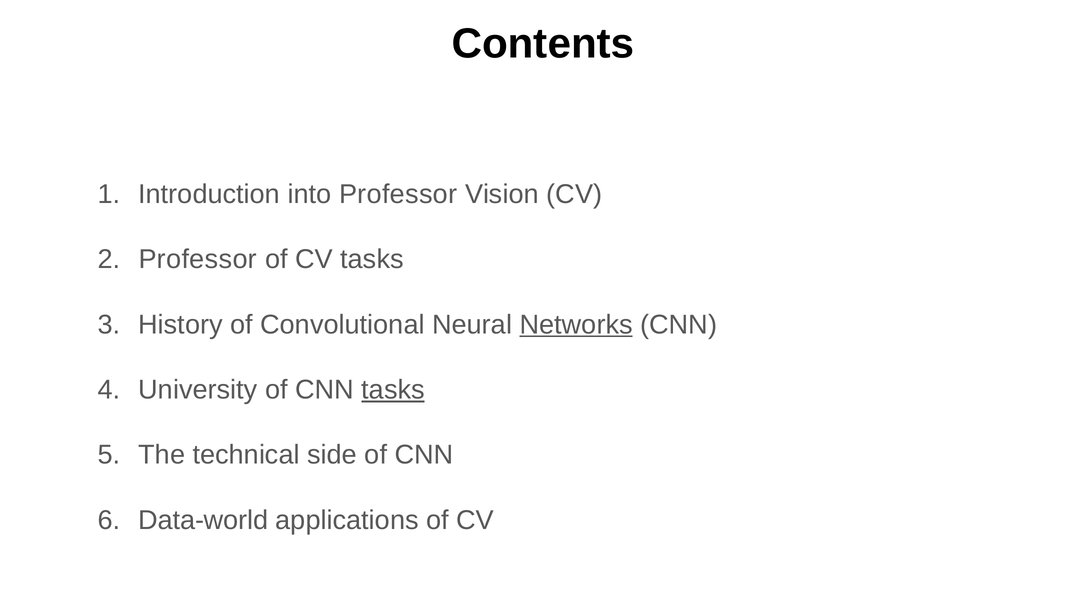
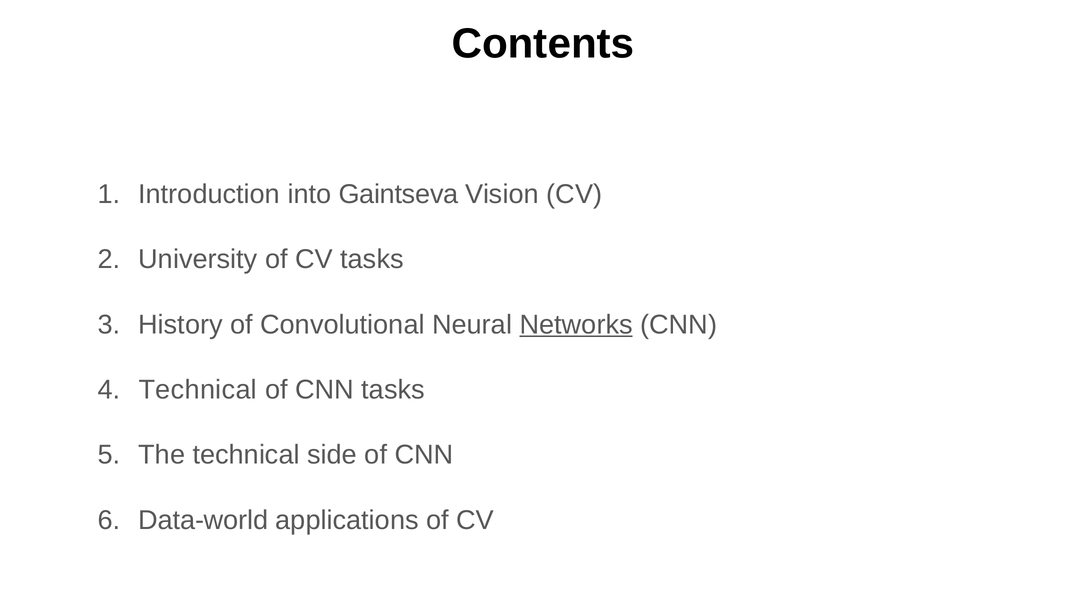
into Professor: Professor -> Gaintseva (399, 194)
Professor: Professor -> University (198, 259)
University: University -> Technical (198, 390)
tasks underline: present -> none (393, 390)
